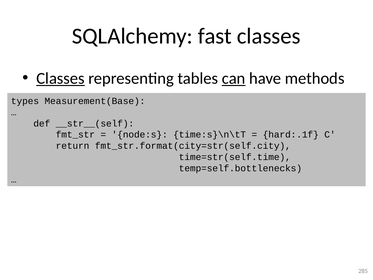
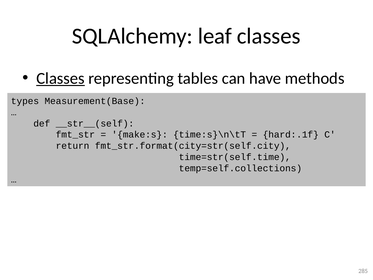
fast: fast -> leaf (215, 36)
can underline: present -> none (234, 78)
node:s: node:s -> make:s (140, 135)
temp=self.bottlenecks: temp=self.bottlenecks -> temp=self.collections (240, 168)
